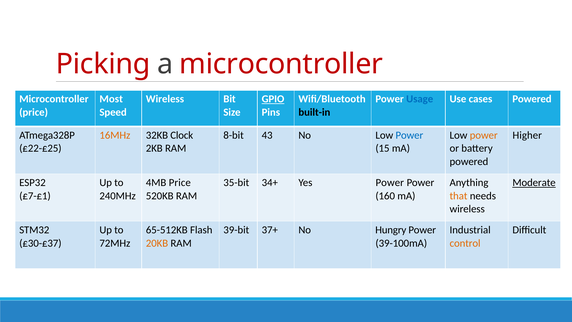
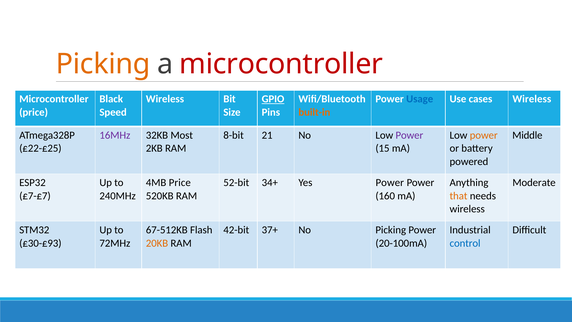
Picking colour: red -> orange (103, 64)
Most: Most -> Black (111, 99)
cases Powered: Powered -> Wireless (532, 99)
built-in colour: black -> orange (314, 112)
16MHz colour: orange -> purple (115, 135)
Clock: Clock -> Most (182, 135)
43: 43 -> 21 (267, 135)
Power colour: blue -> purple (409, 135)
Higher: Higher -> Middle (527, 135)
35-bit: 35-bit -> 52-bit (236, 183)
Moderate underline: present -> none (534, 183)
£7-£1: £7-£1 -> £7-£7 (35, 196)
65-512KB: 65-512KB -> 67-512KB (167, 230)
39-bit: 39-bit -> 42-bit (236, 230)
No Hungry: Hungry -> Picking (391, 230)
£30-£37: £30-£37 -> £30-£93 (40, 243)
39-100mA: 39-100mA -> 20-100mA (401, 243)
control colour: orange -> blue (465, 243)
